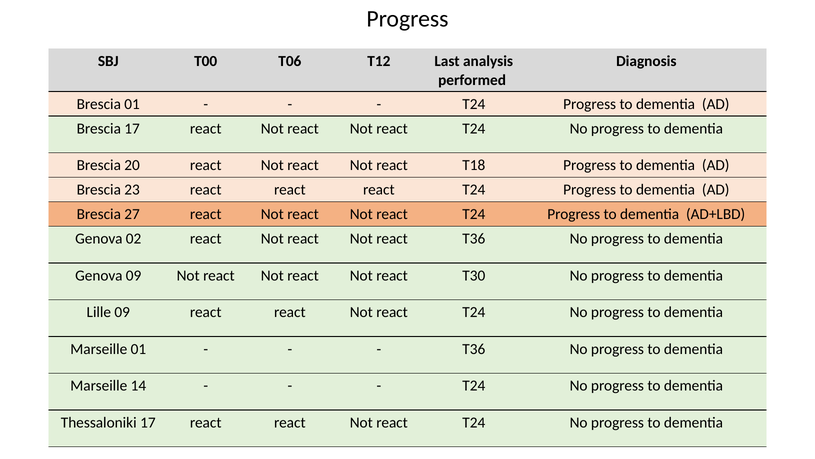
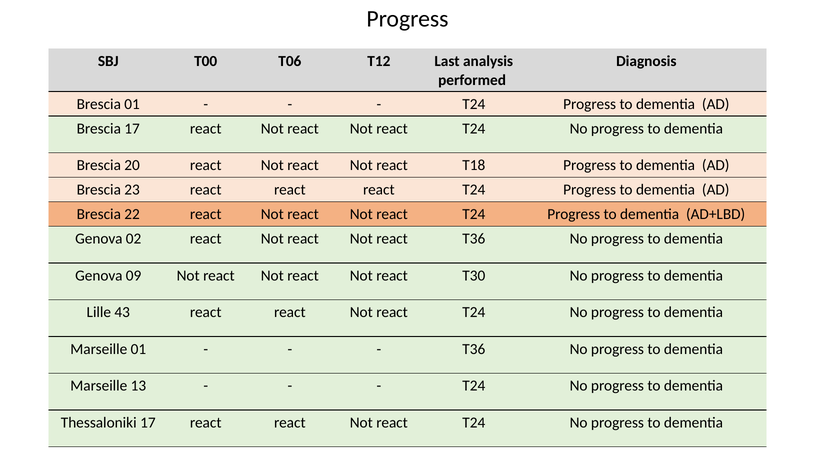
27: 27 -> 22 (132, 214)
Lille 09: 09 -> 43 (122, 312)
14: 14 -> 13 (138, 385)
